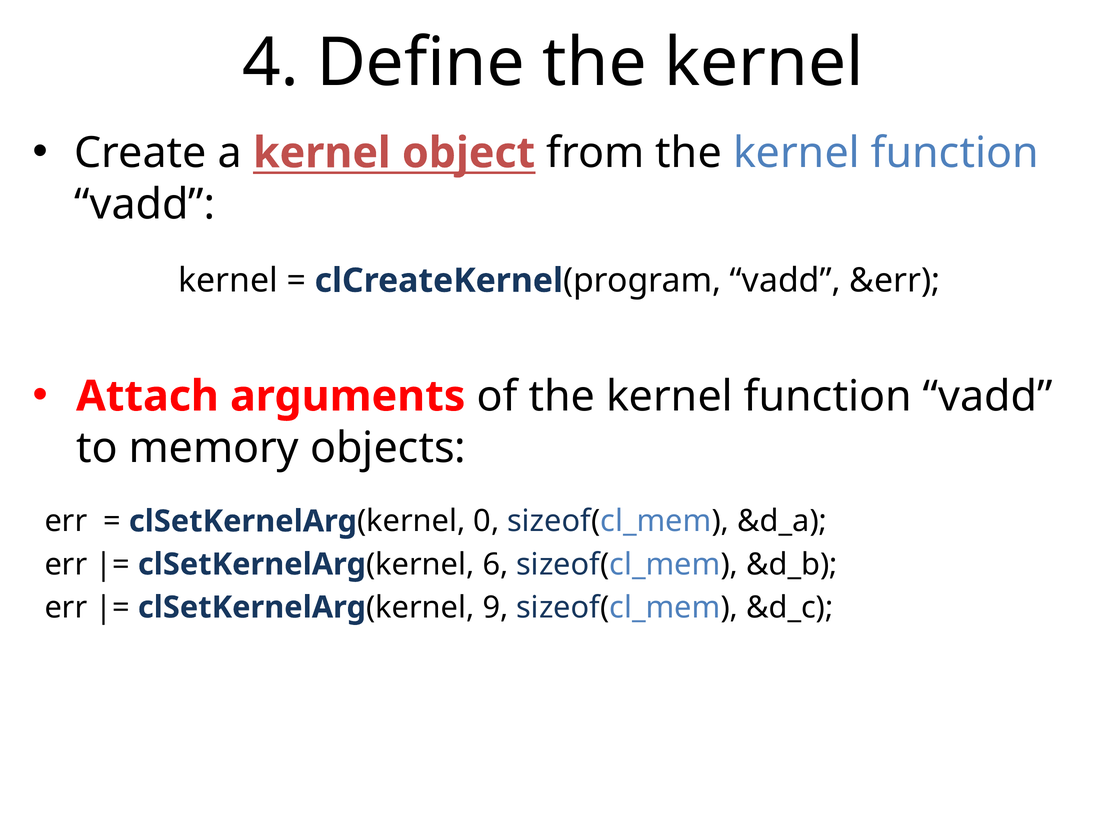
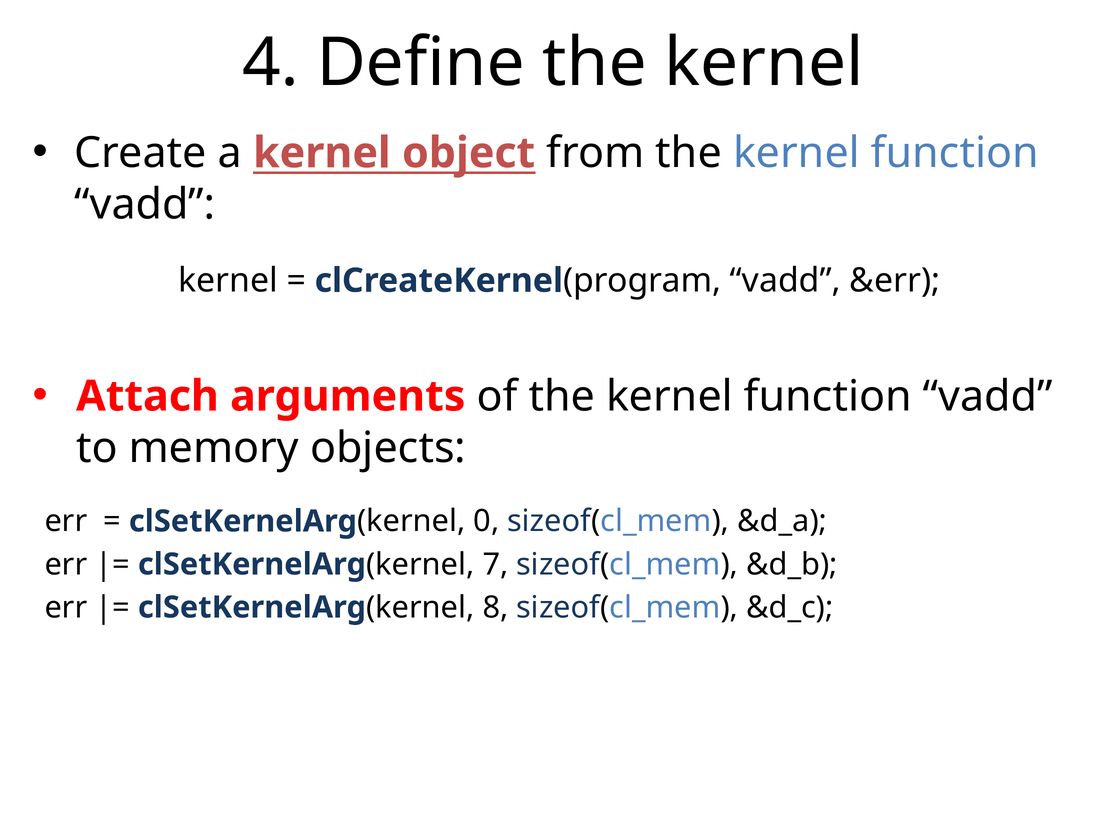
6: 6 -> 7 (495, 565)
9: 9 -> 8 (495, 608)
